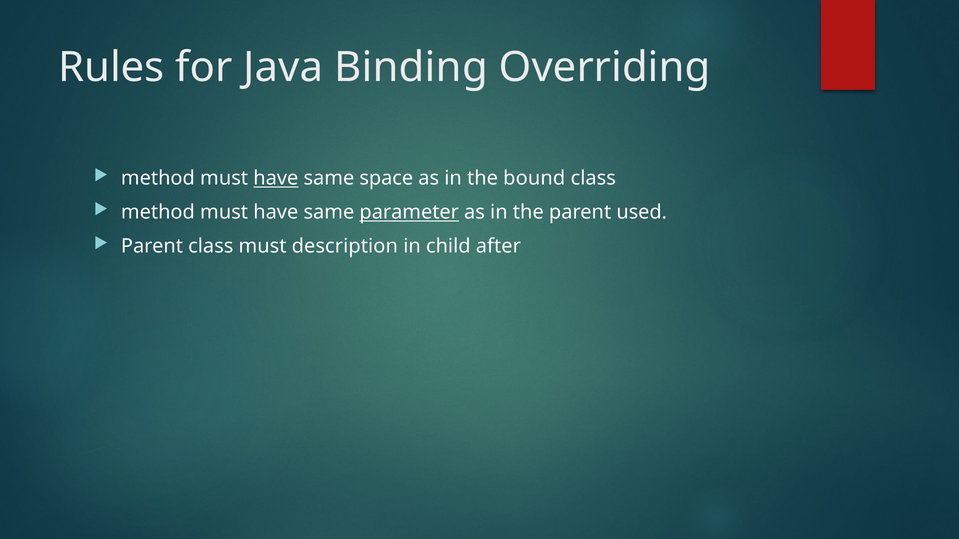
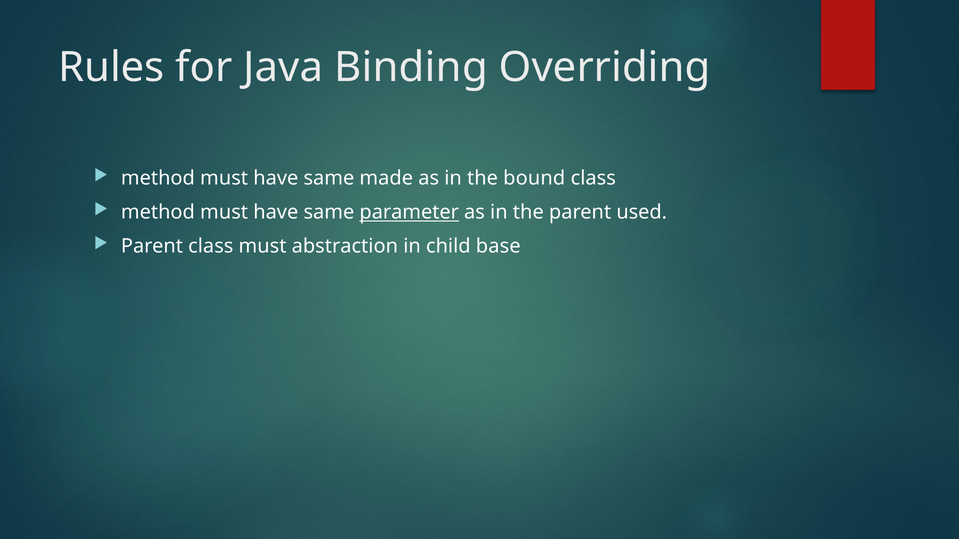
have underline: present -> none (276, 178)
space: space -> made (386, 178)
description: description -> abstraction (345, 246)
after: after -> base (498, 246)
